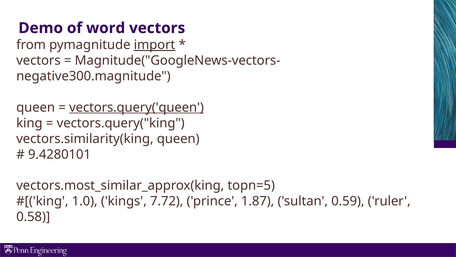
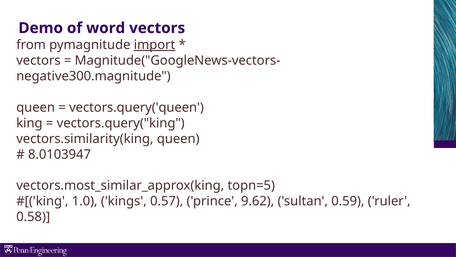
vectors.query('queen underline: present -> none (137, 107)
9.4280101: 9.4280101 -> 8.0103947 (59, 154)
7.72: 7.72 -> 0.57 (167, 201)
1.87: 1.87 -> 9.62 (258, 201)
